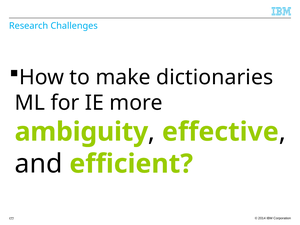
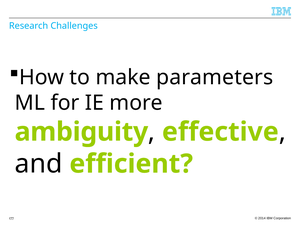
dictionaries: dictionaries -> parameters (215, 77)
